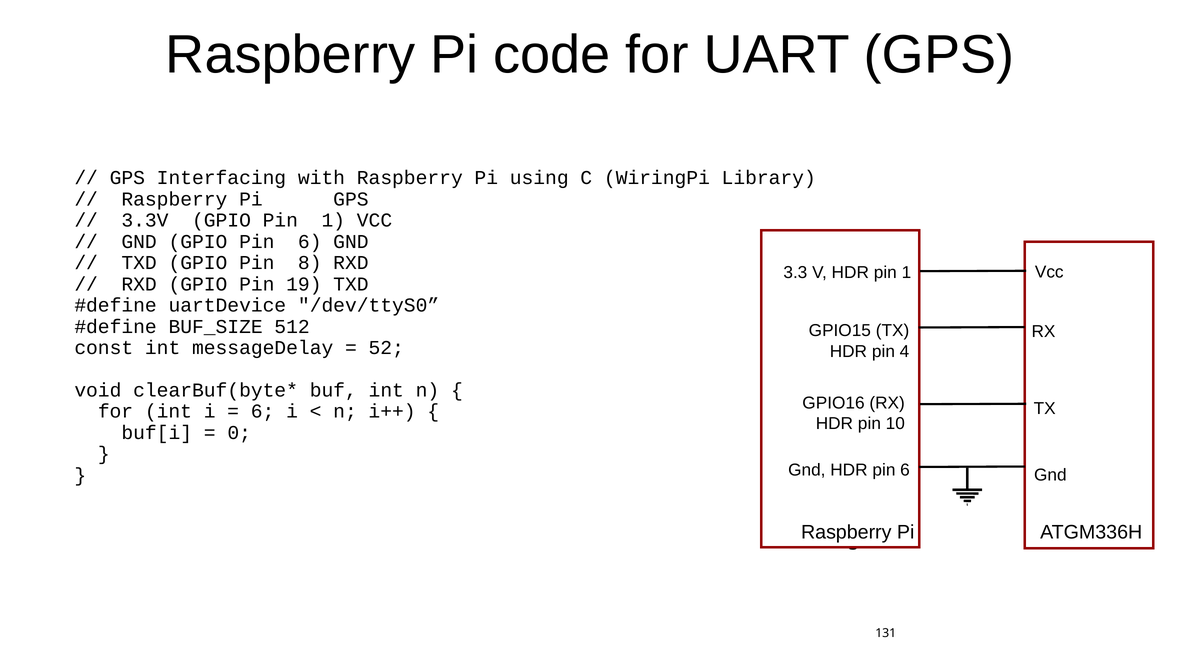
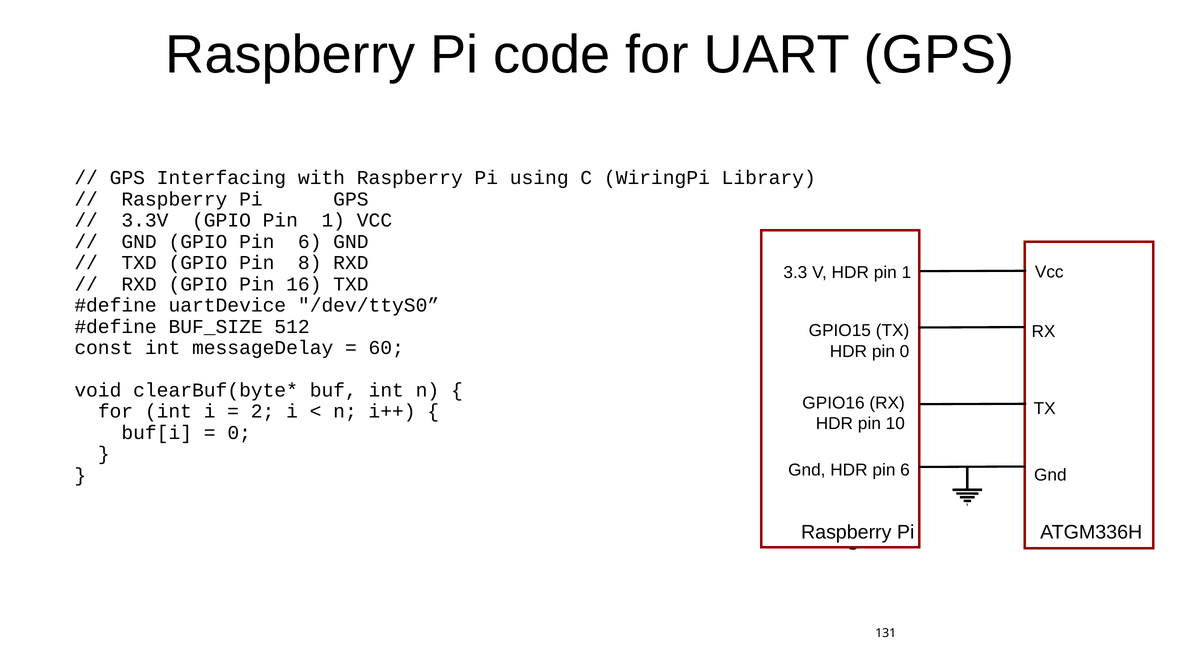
19: 19 -> 16 (304, 284)
52: 52 -> 60 (386, 348)
4: 4 -> 0 (905, 352)
6: 6 -> 2 (263, 412)
